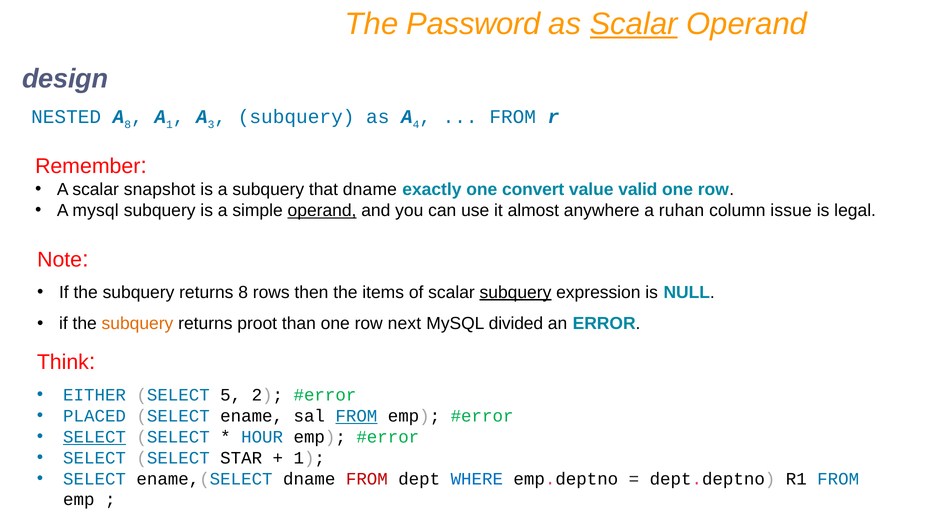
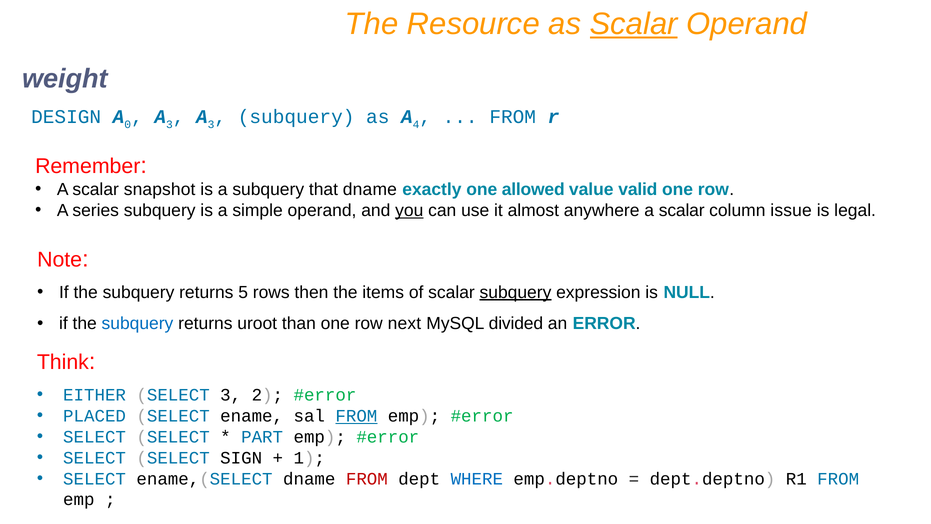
Password: Password -> Resource (473, 24)
design: design -> weight (65, 79)
NESTED: NESTED -> DESIGN (66, 117)
A 8: 8 -> 0 (128, 124)
1: 1 -> 3 (169, 124)
convert: convert -> allowed (533, 189)
A mysql: mysql -> series (96, 210)
operand underline: present -> none (322, 210)
you underline: none -> present (409, 210)
anywhere a ruhan: ruhan -> scalar (682, 210)
returns 8: 8 -> 5 (243, 292)
subquery colour: orange -> blue (137, 323)
proot: proot -> uroot (257, 323)
SELECT 5: 5 -> 3 (231, 395)
SELECT underline: present -> none (95, 437)
HOUR: HOUR -> PART (262, 437)
STAR: STAR -> SIGN (241, 458)
